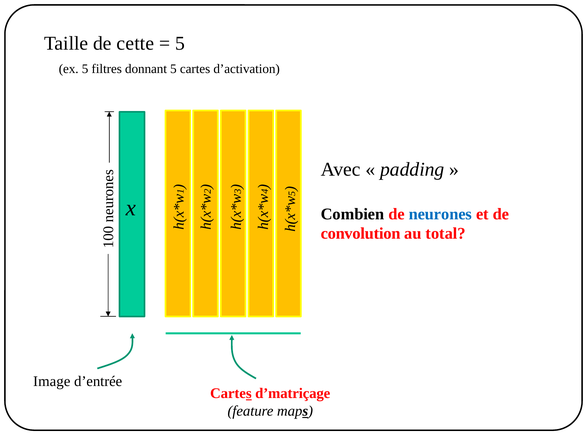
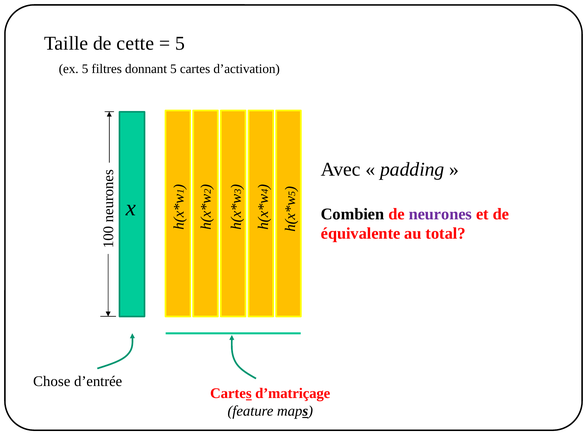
neurones colour: blue -> purple (440, 214)
convolution: convolution -> équivalente (361, 234)
Image: Image -> Chose (52, 381)
